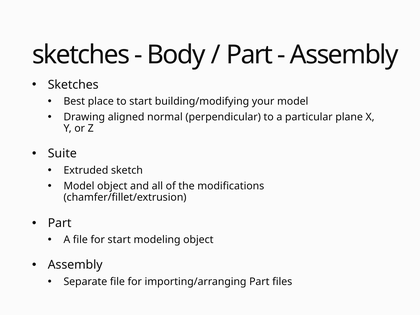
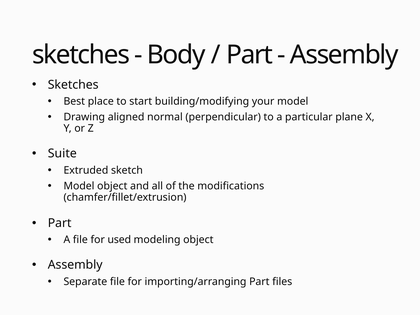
for start: start -> used (119, 240)
